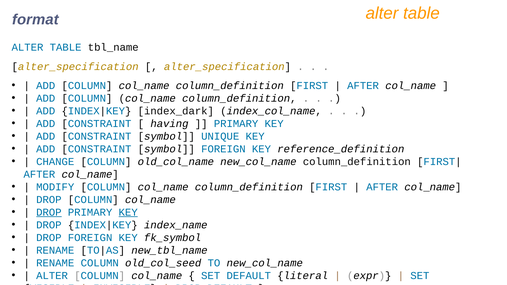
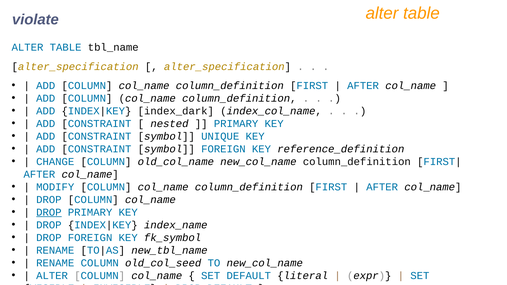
format: format -> violate (35, 20)
having: having -> nested (169, 124)
KEY underline: present -> none (128, 212)
